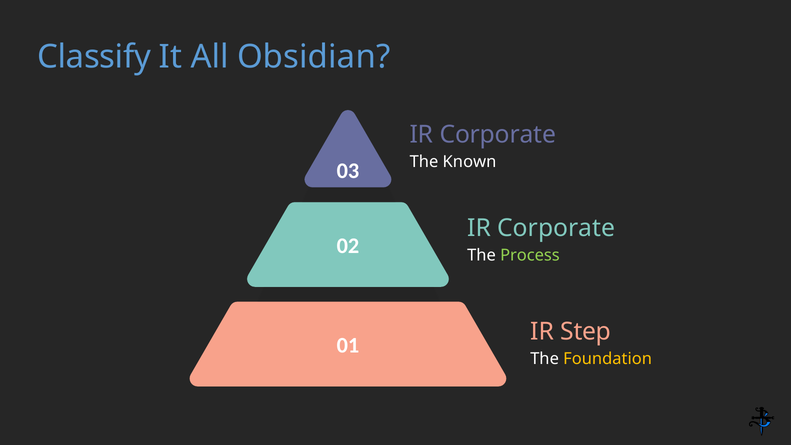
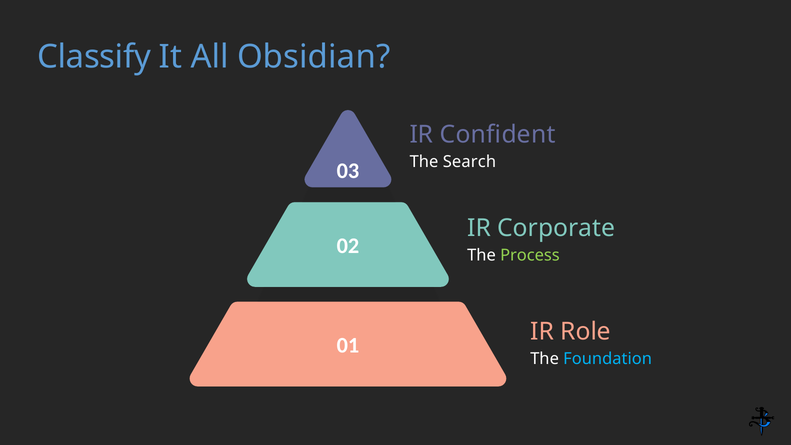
Corporate: Corporate -> Confident (498, 135)
Known: Known -> Search (469, 162)
Step: Step -> Role (586, 332)
Foundation colour: yellow -> light blue (608, 359)
